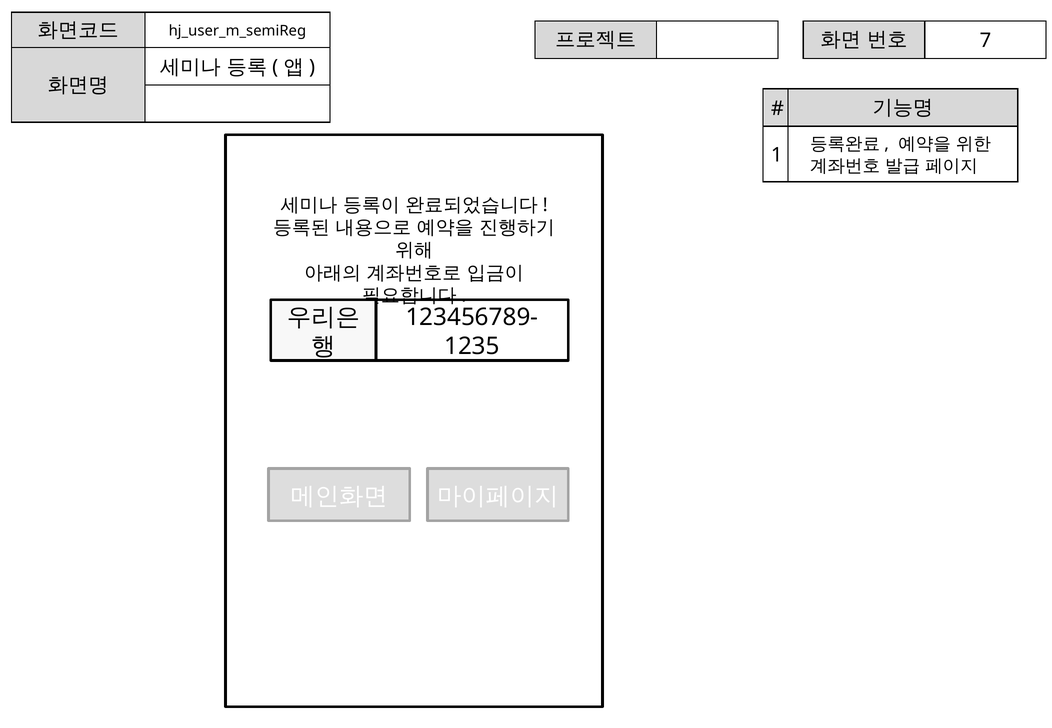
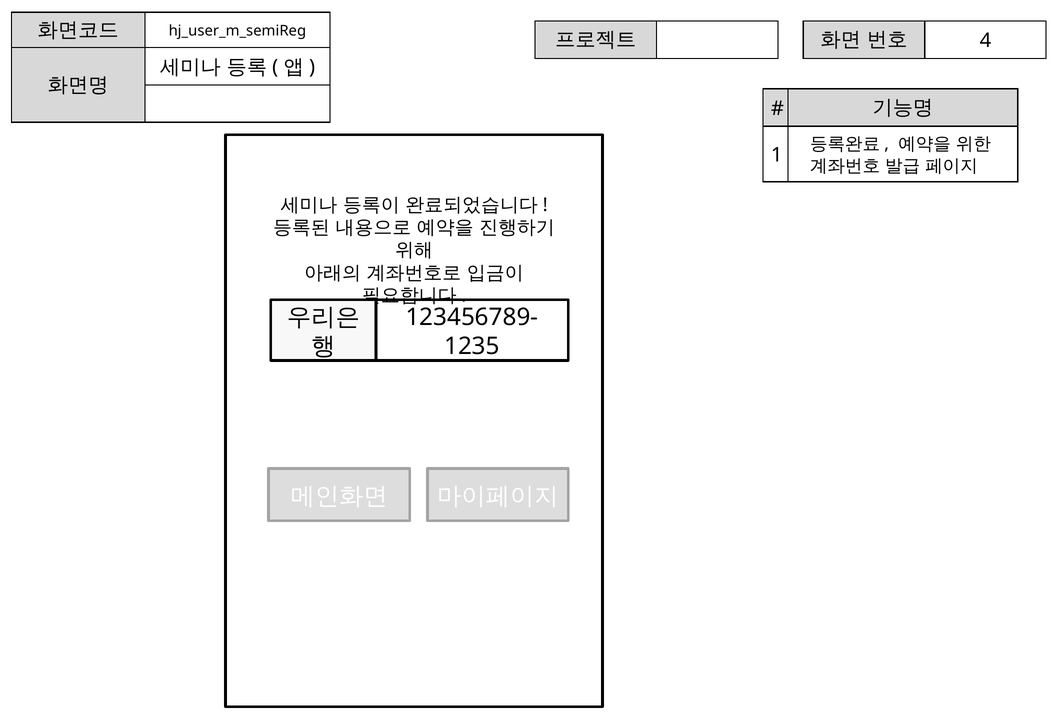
7: 7 -> 4 (985, 41)
